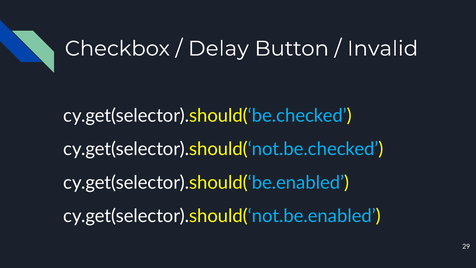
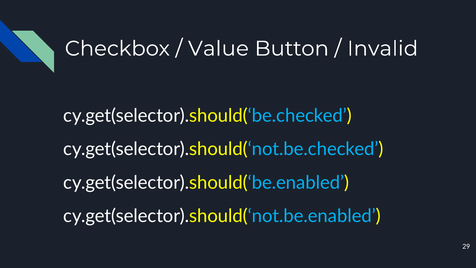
Delay: Delay -> Value (218, 49)
